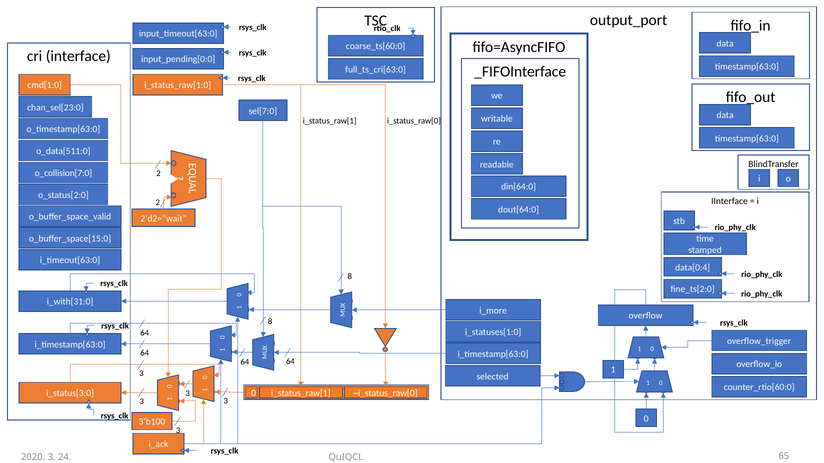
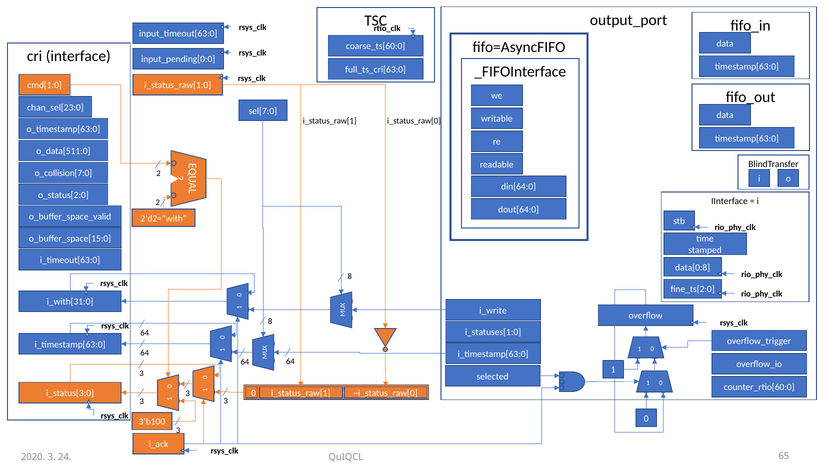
2’d2=“wait: 2’d2=“wait -> 2’d2=“with (164, 219)
data[0:4: data[0:4 -> data[0:8 (693, 268)
i_more: i_more -> i_write (493, 311)
